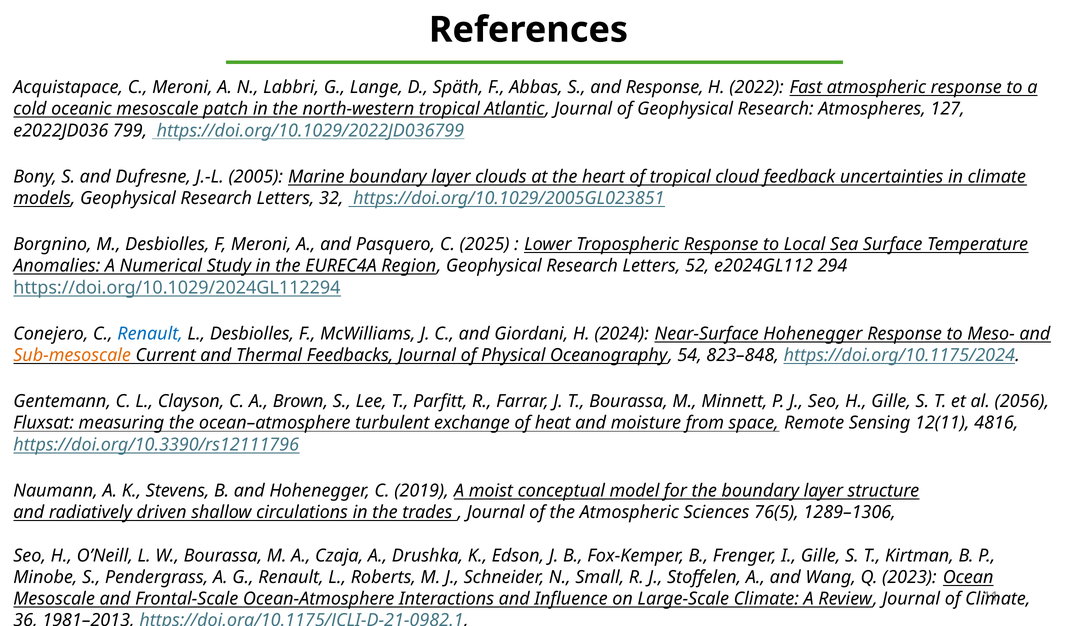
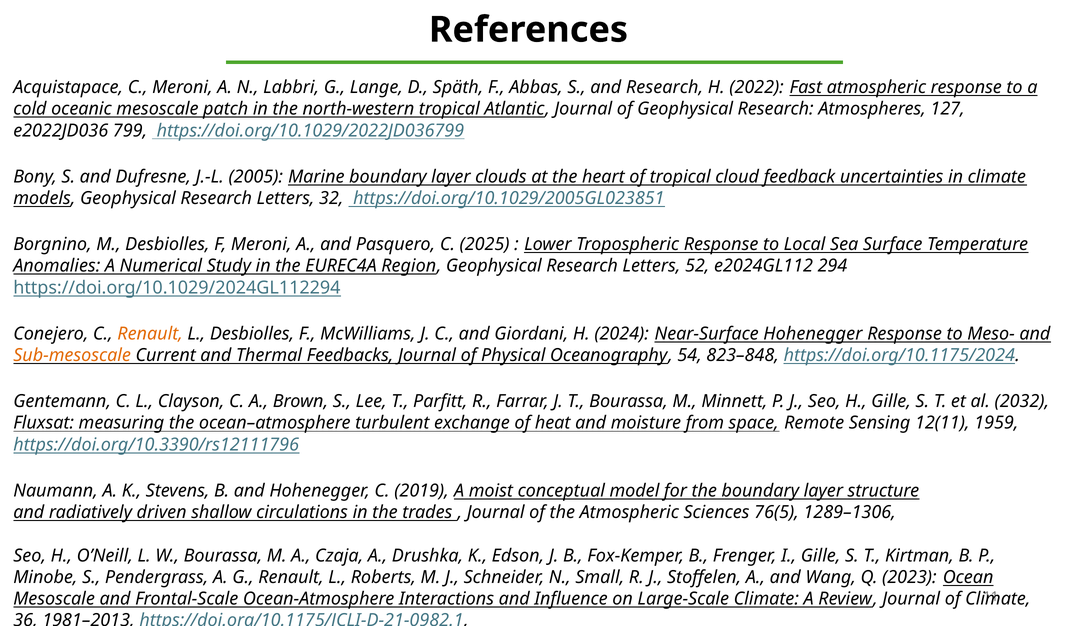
and Response: Response -> Research (665, 87)
Renault colour: blue -> orange (150, 333)
2056: 2056 -> 2032 (1022, 401)
4816: 4816 -> 1959 (996, 423)
